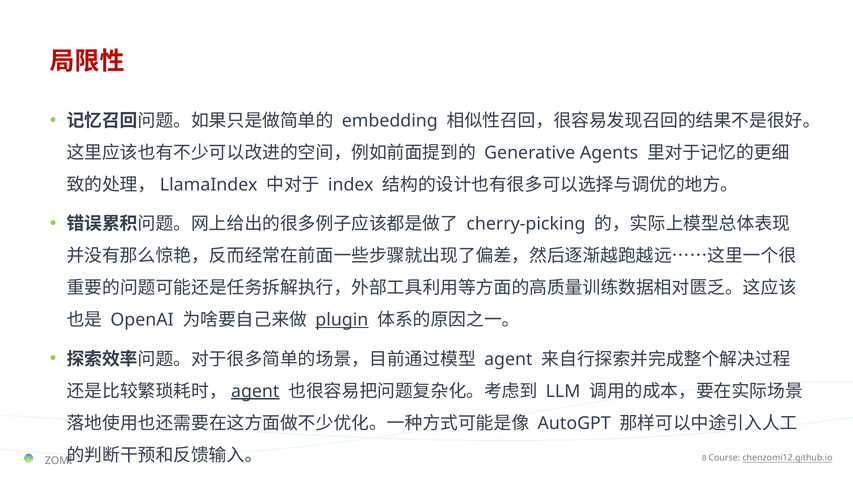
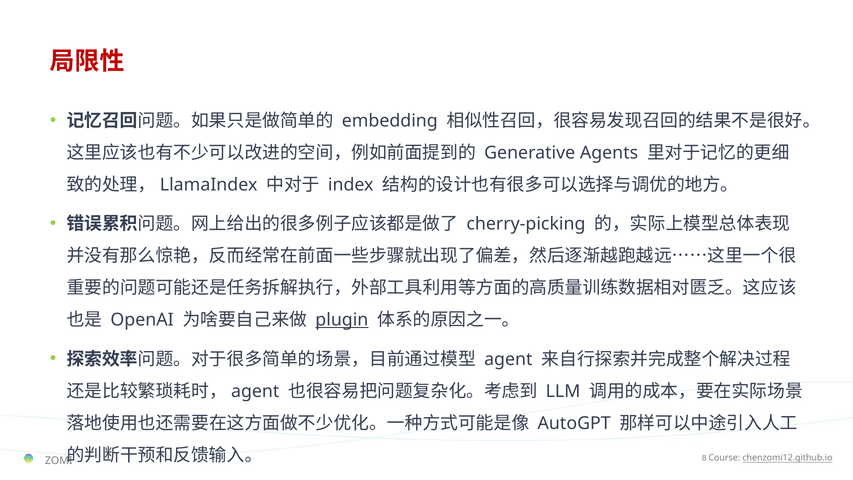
agent underline: present -> none (255, 391)
